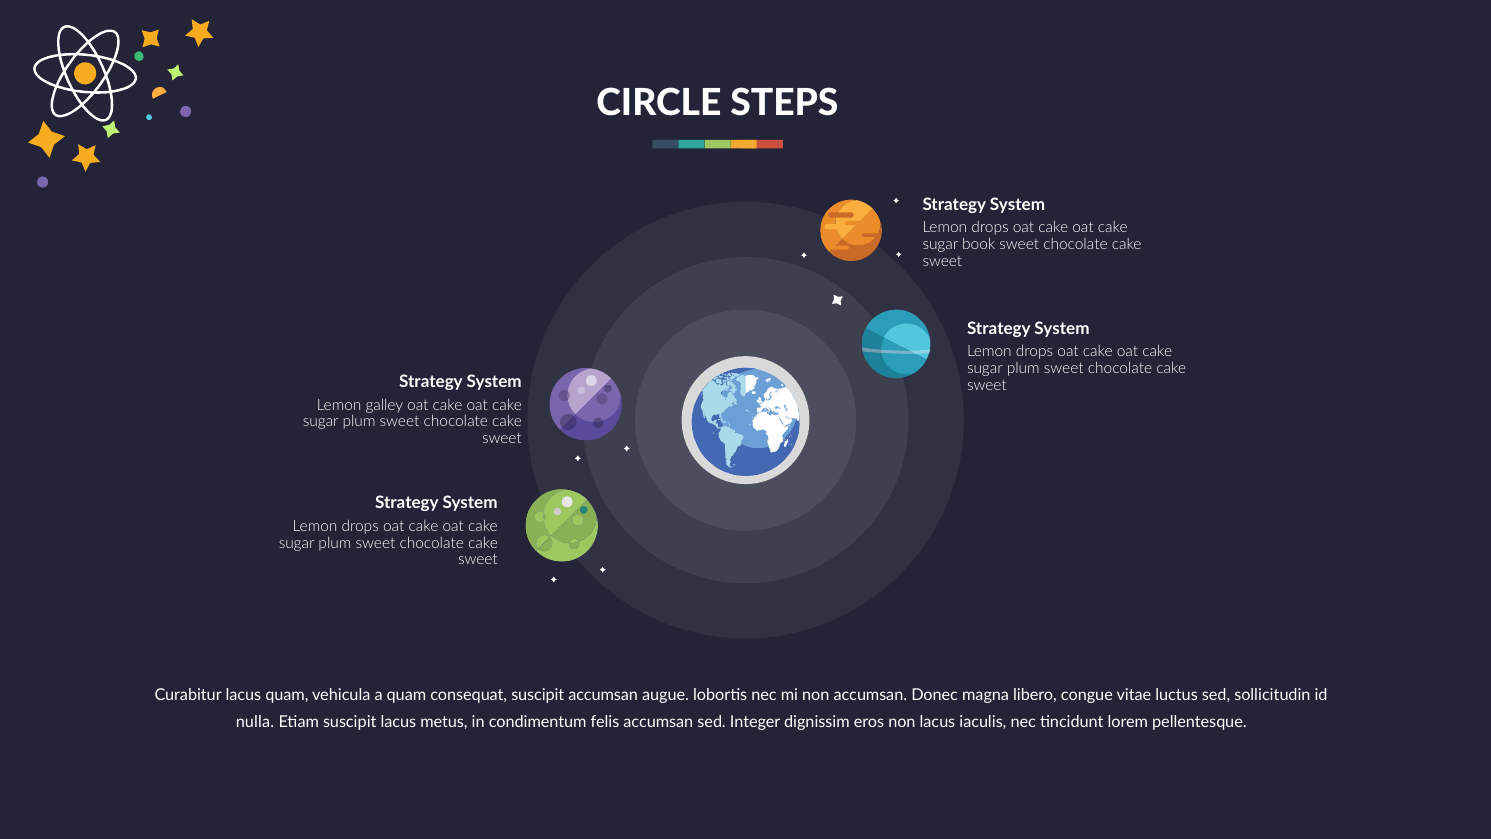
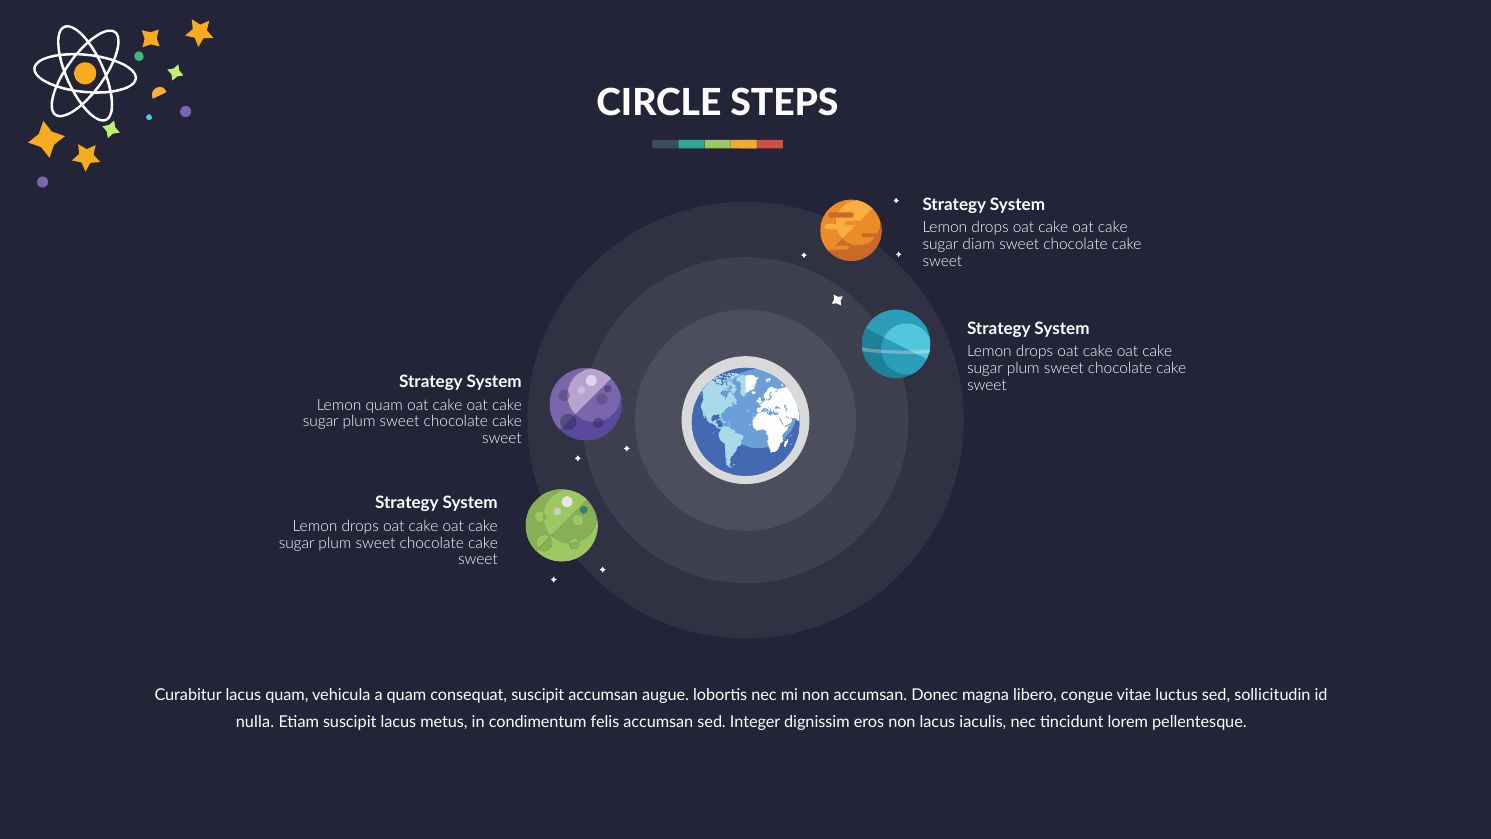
book: book -> diam (979, 244)
Lemon galley: galley -> quam (384, 405)
